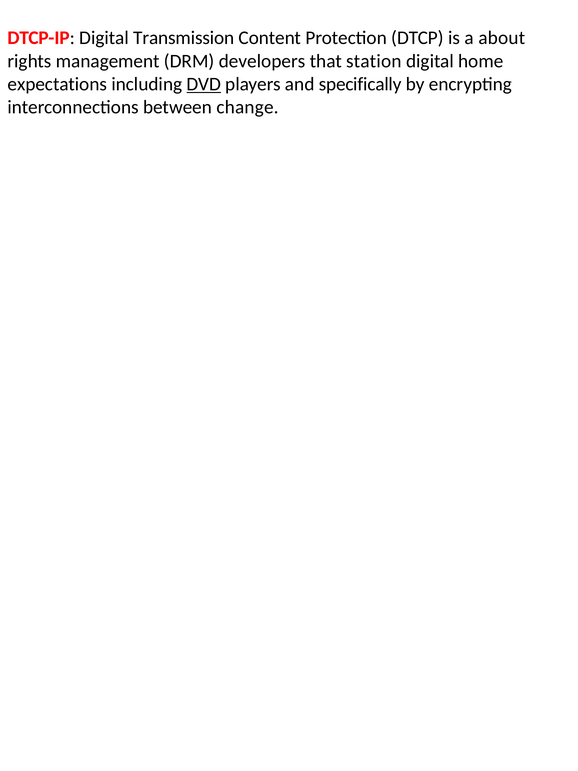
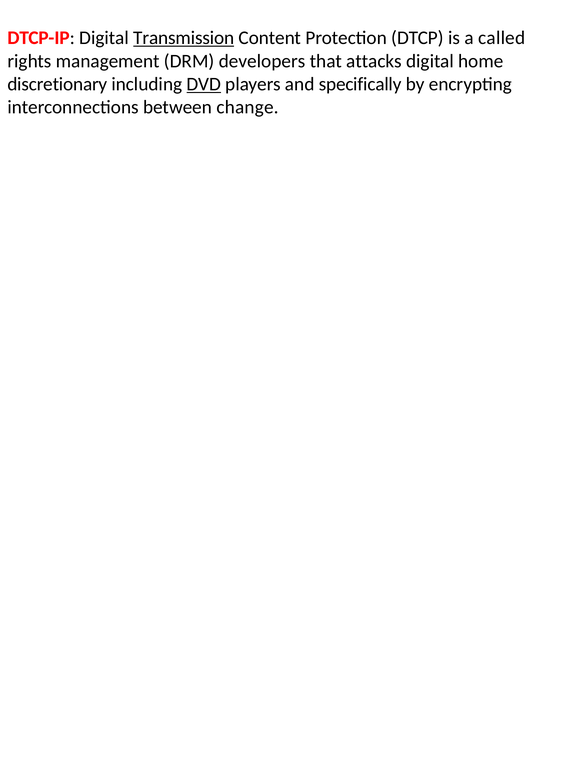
Transmission underline: none -> present (184, 38)
about: about -> called (502, 38)
station: station -> attacks (374, 61)
expectations: expectations -> discretionary (57, 84)
